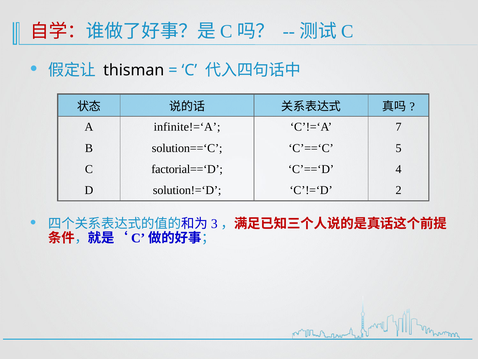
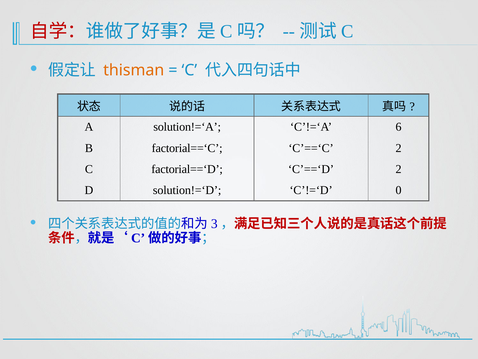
thisman colour: black -> orange (134, 70)
infinite!=‘A: infinite!=‘A -> solution!=‘A (187, 127)
7: 7 -> 6 (399, 127)
solution==‘C: solution==‘C -> factorial==‘C (187, 148)
C’==‘C 5: 5 -> 2 (399, 148)
C’==‘D 4: 4 -> 2 (399, 169)
2: 2 -> 0 (399, 190)
